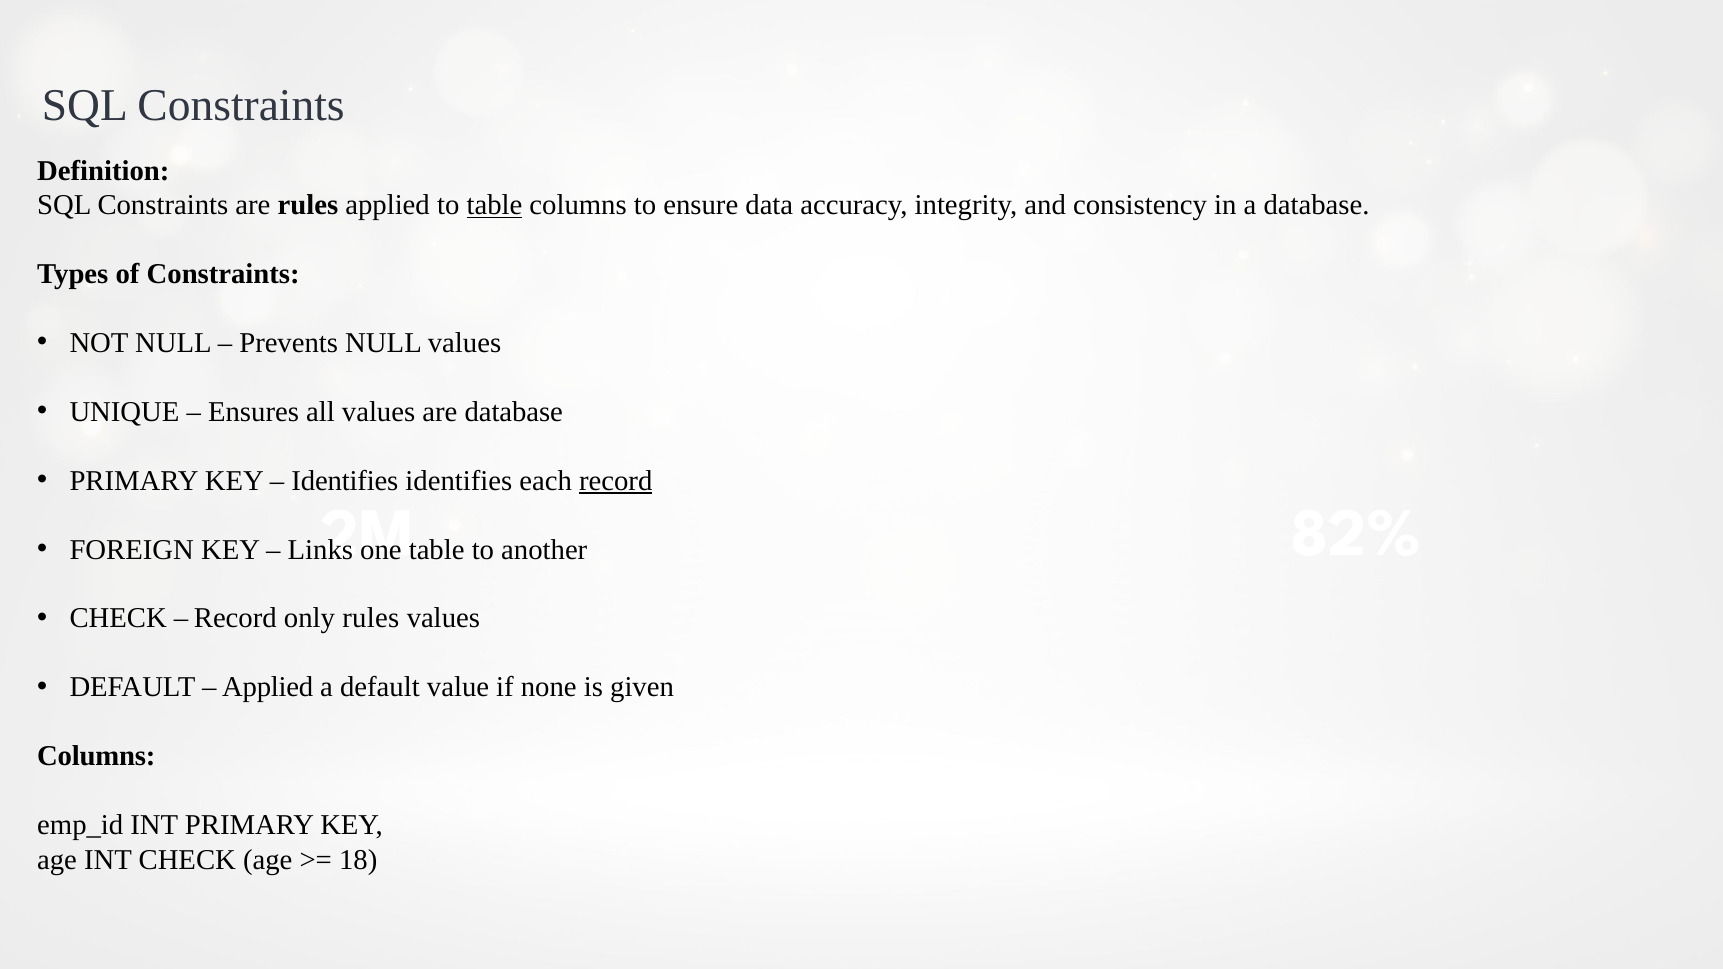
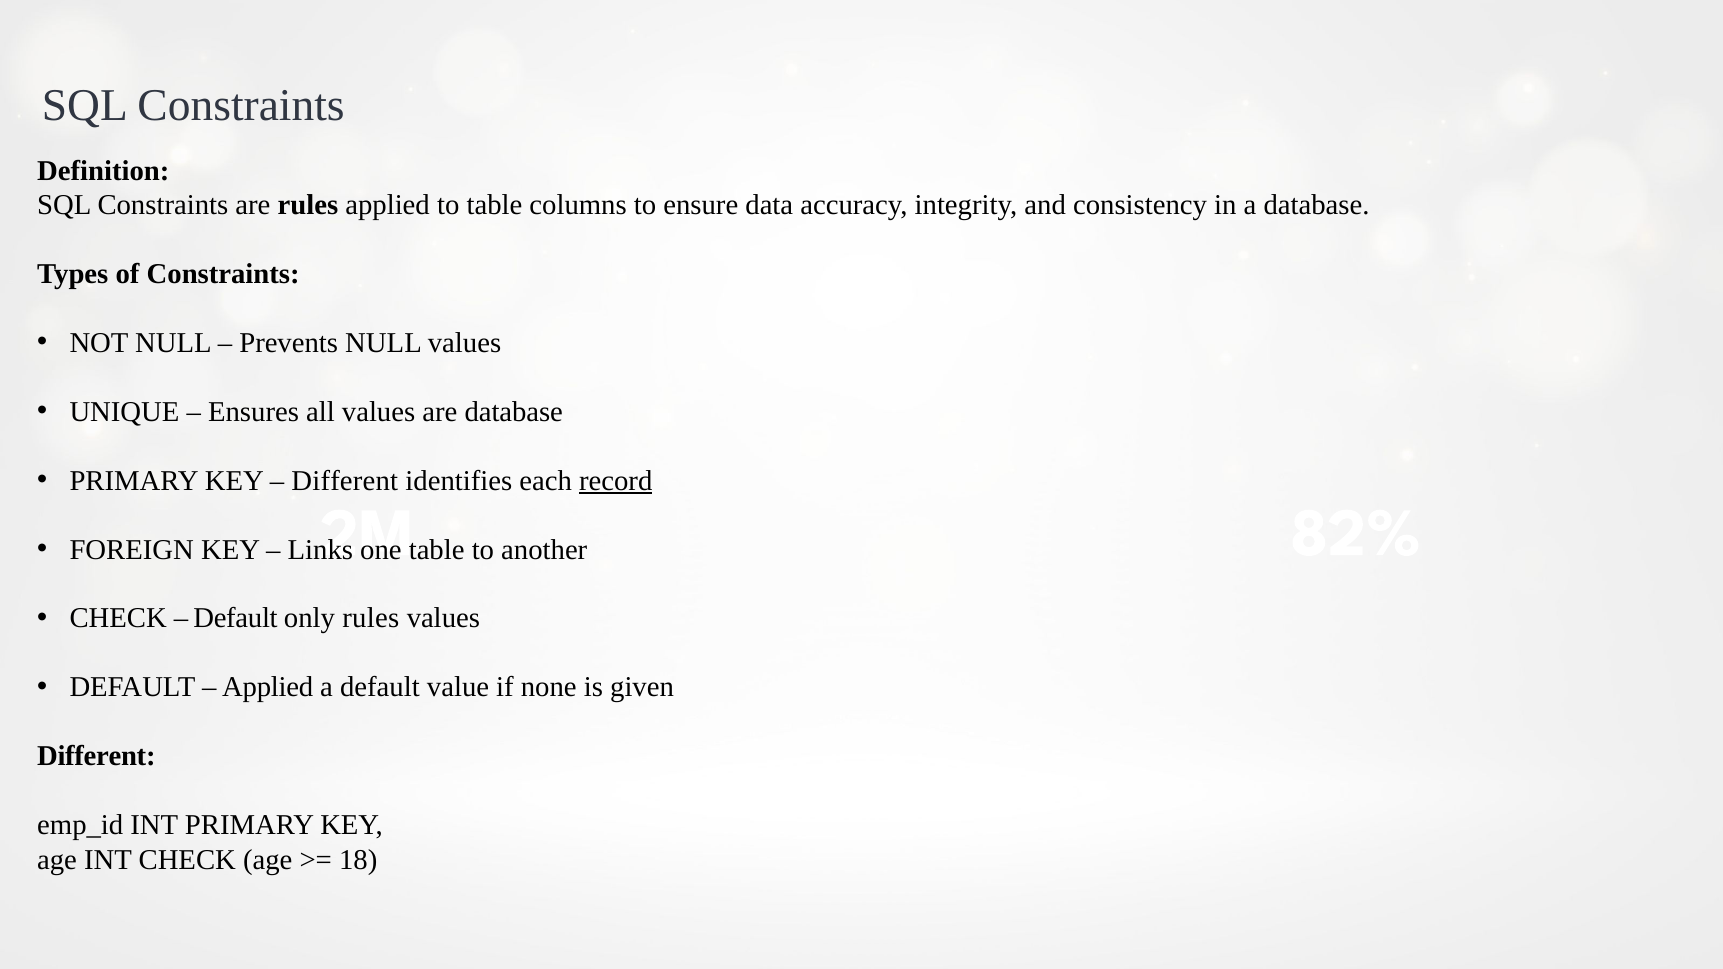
table underline: present -> none (494, 205)
Identifies: Identifies -> Different (345, 481)
Record: Record -> Default (235, 619)
Columns: Columns -> Different (96, 756)
